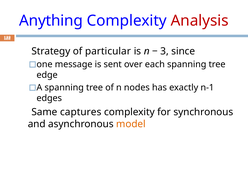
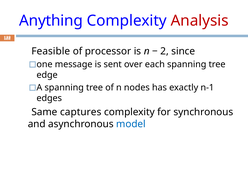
Strategy: Strategy -> Feasible (51, 51)
particular: particular -> processor (108, 51)
3: 3 -> 2 (165, 51)
model colour: orange -> blue (131, 124)
